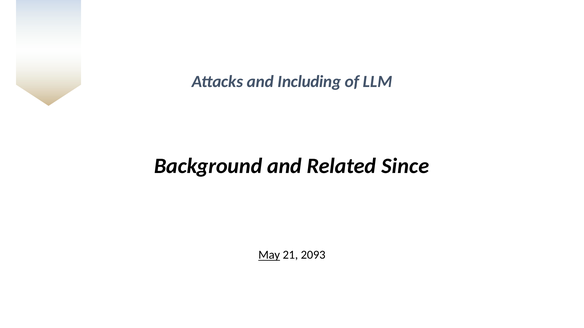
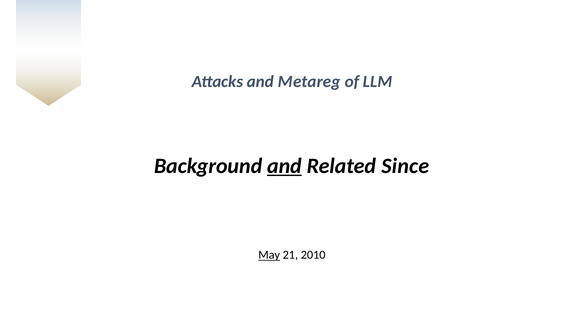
Including: Including -> Metareg (309, 82)
and underline: none -> present (284, 166)
2093: 2093 -> 2010 (313, 255)
